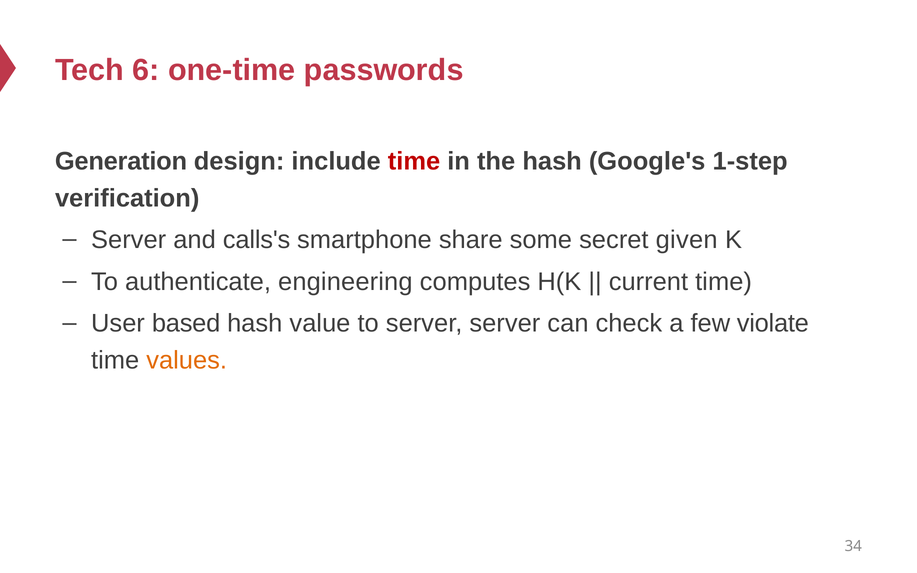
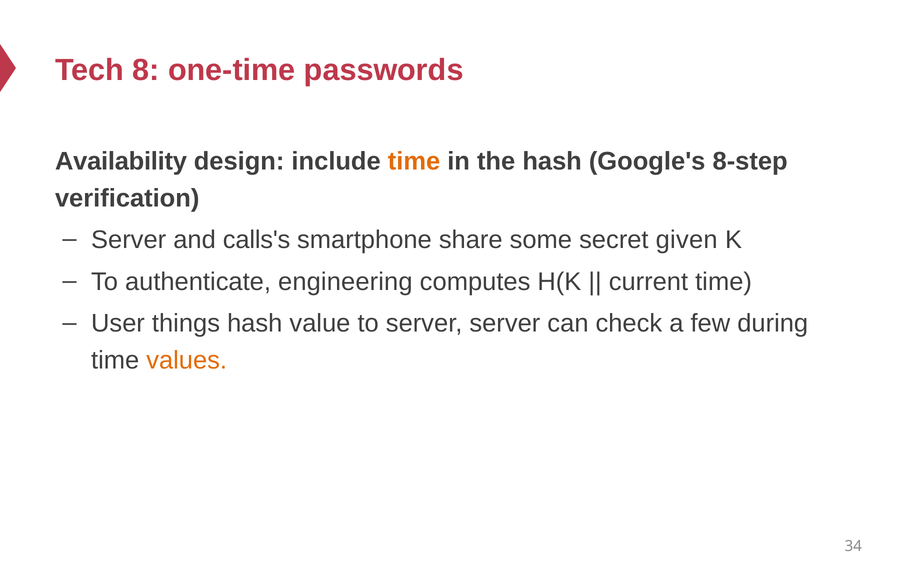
6: 6 -> 8 (146, 70)
Generation: Generation -> Availability (121, 162)
time colour: red -> orange (414, 162)
1-step: 1-step -> 8-step (750, 162)
based: based -> things (186, 324)
violate: violate -> during (773, 324)
